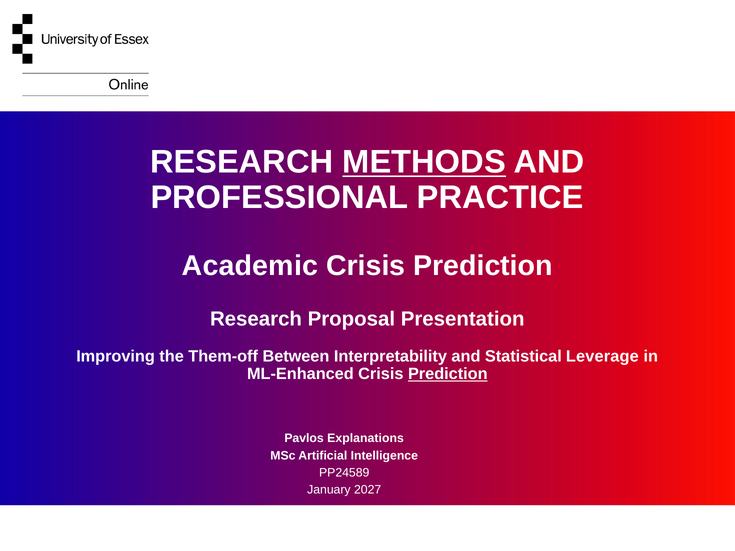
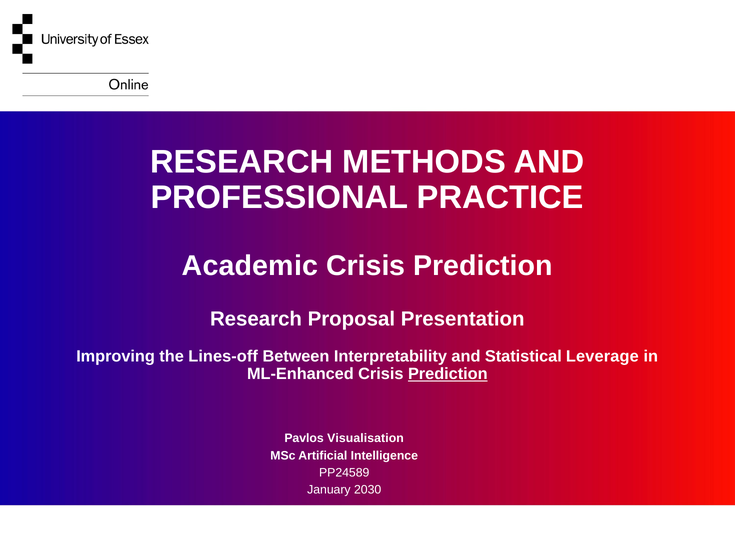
METHODS underline: present -> none (424, 162)
Them-off: Them-off -> Lines-off (223, 356)
Explanations: Explanations -> Visualisation (366, 439)
2027: 2027 -> 2030 (368, 490)
